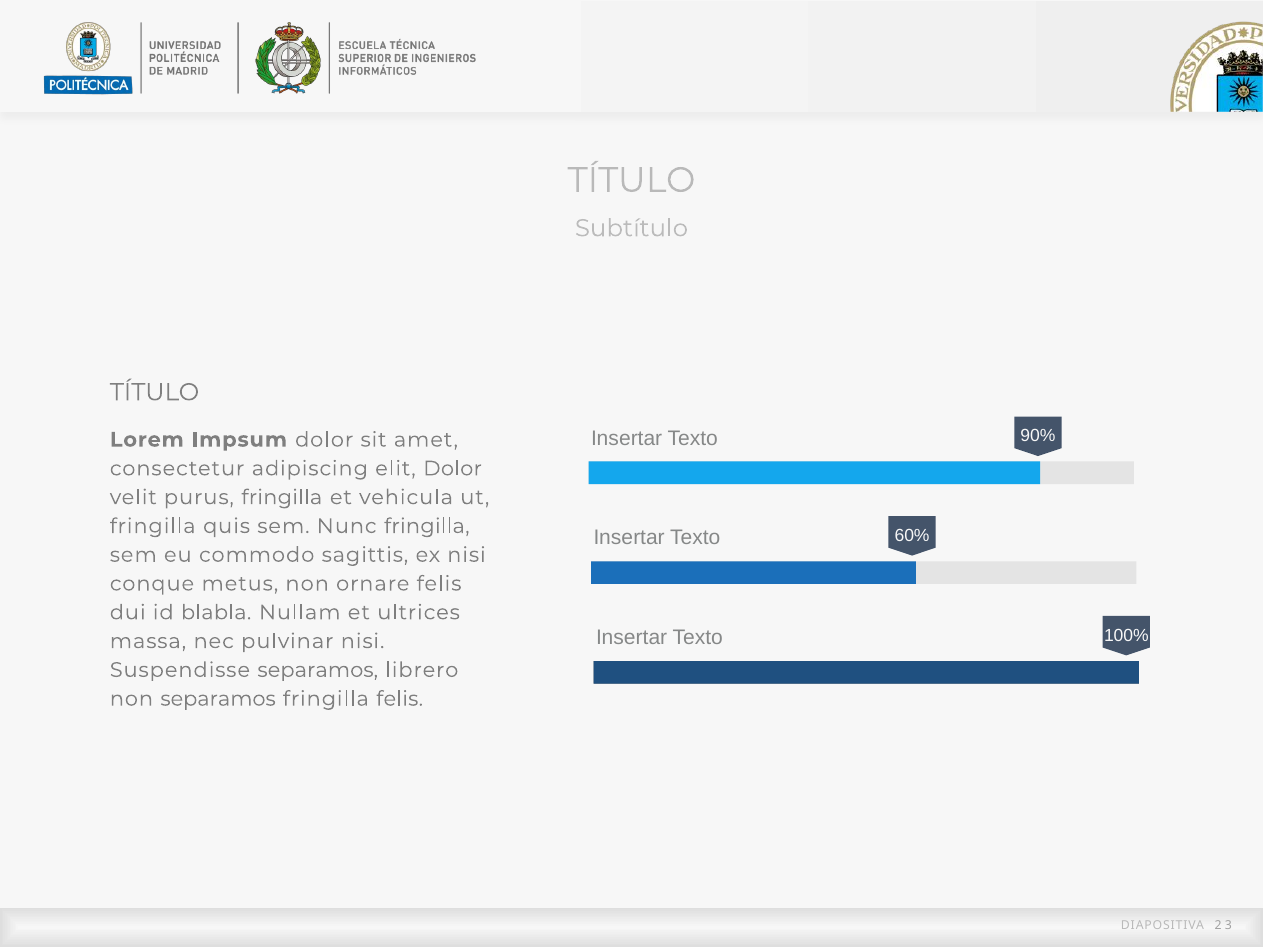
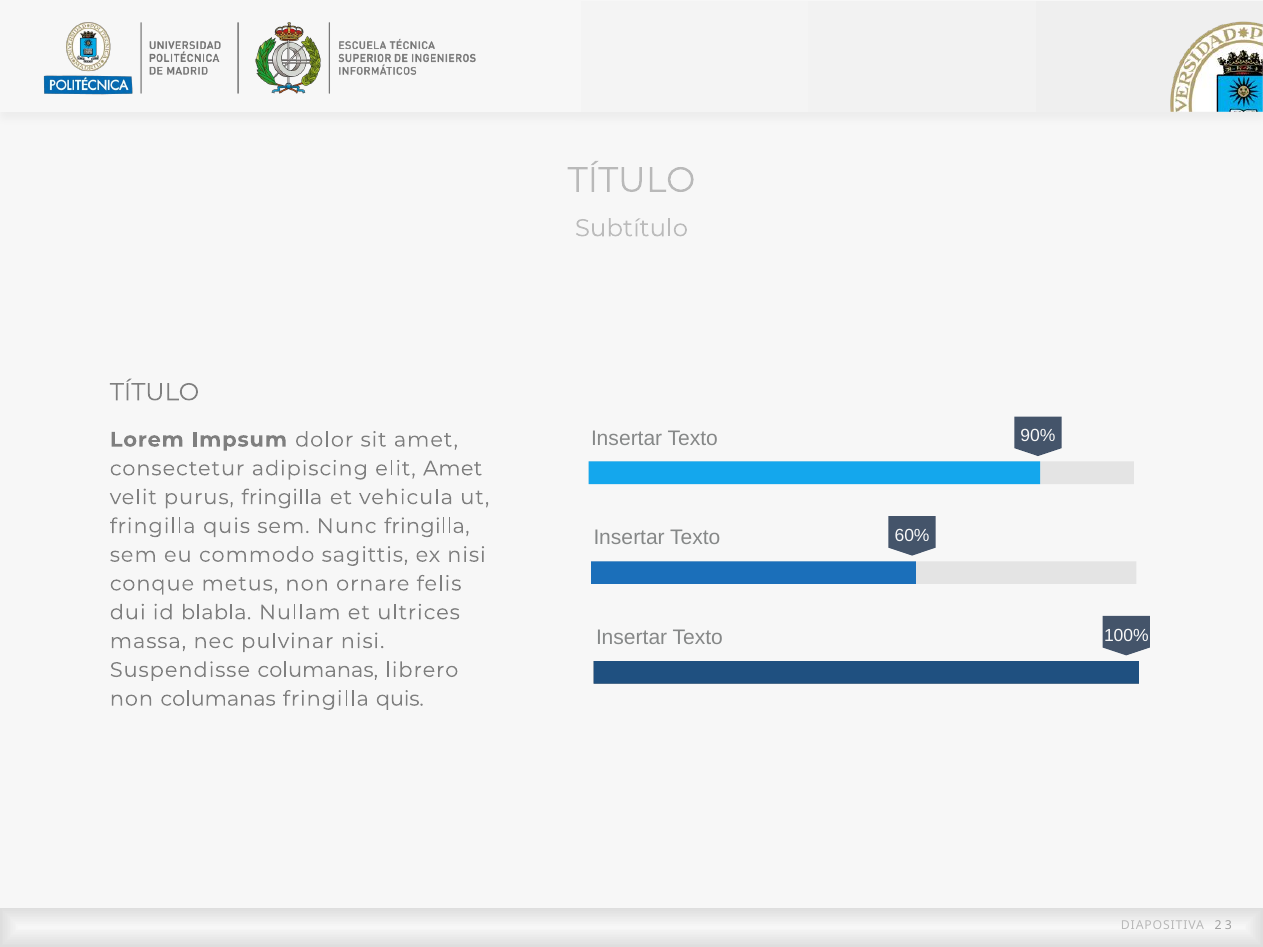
elit Dolor: Dolor -> Amet (453, 469)
Suspendisse separamos: separamos -> columanas (318, 670)
non separamos: separamos -> columanas (218, 699)
felis: felis -> quis (400, 699)
